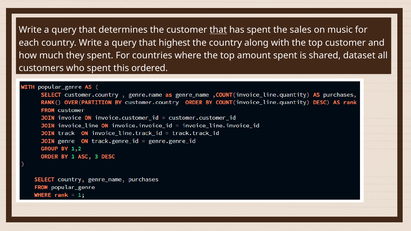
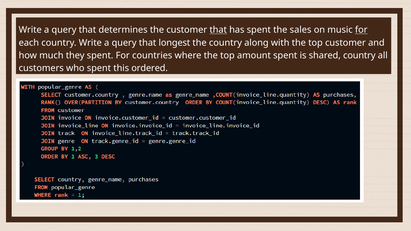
for underline: none -> present (361, 30)
highest: highest -> longest (174, 43)
shared dataset: dataset -> country (359, 56)
